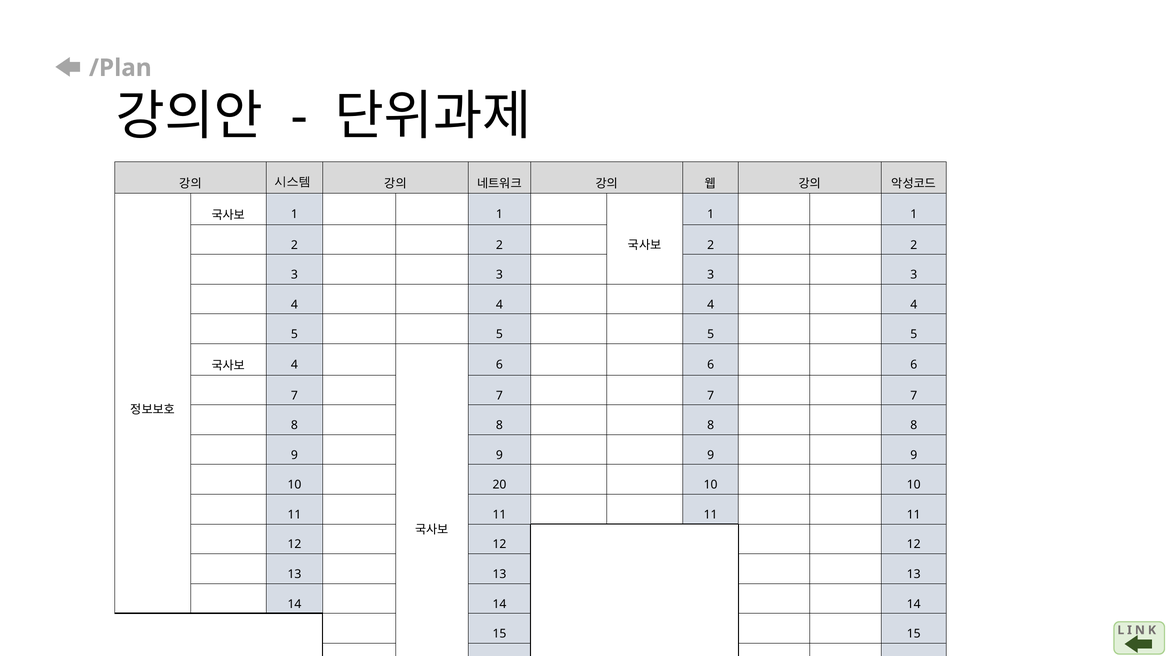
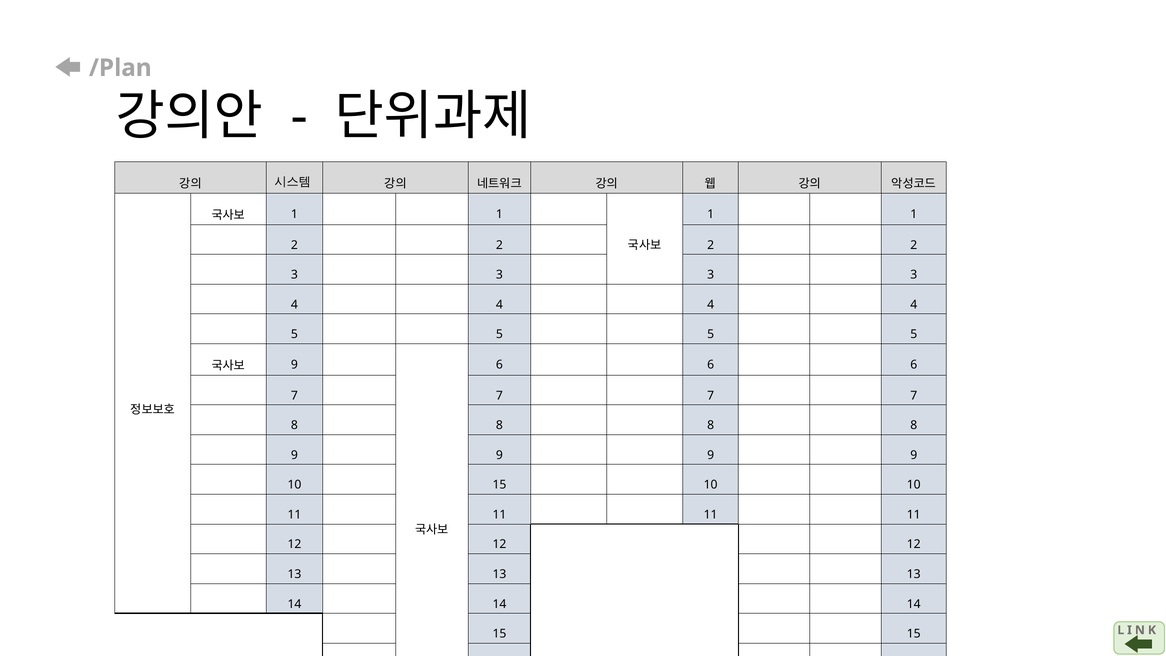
4: 4 -> 9 (294, 365)
10 20: 20 -> 15 (500, 485)
